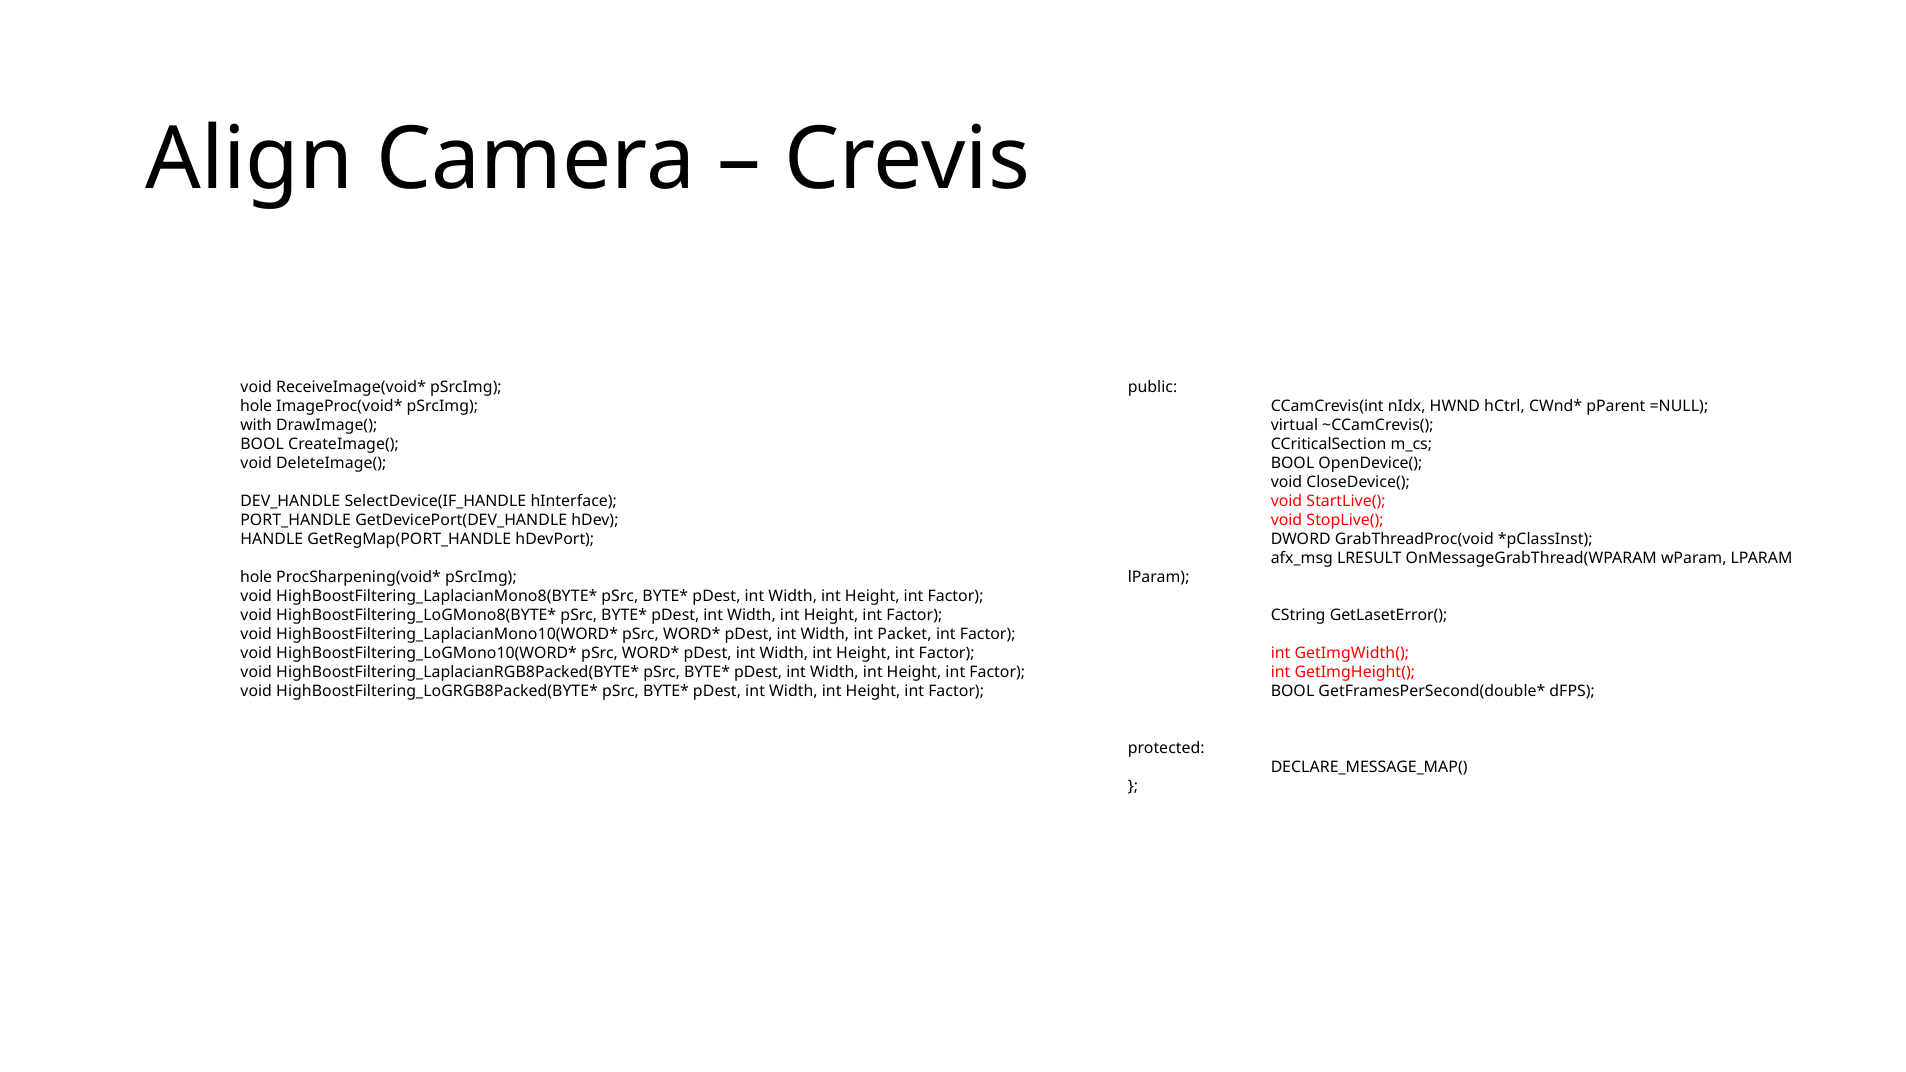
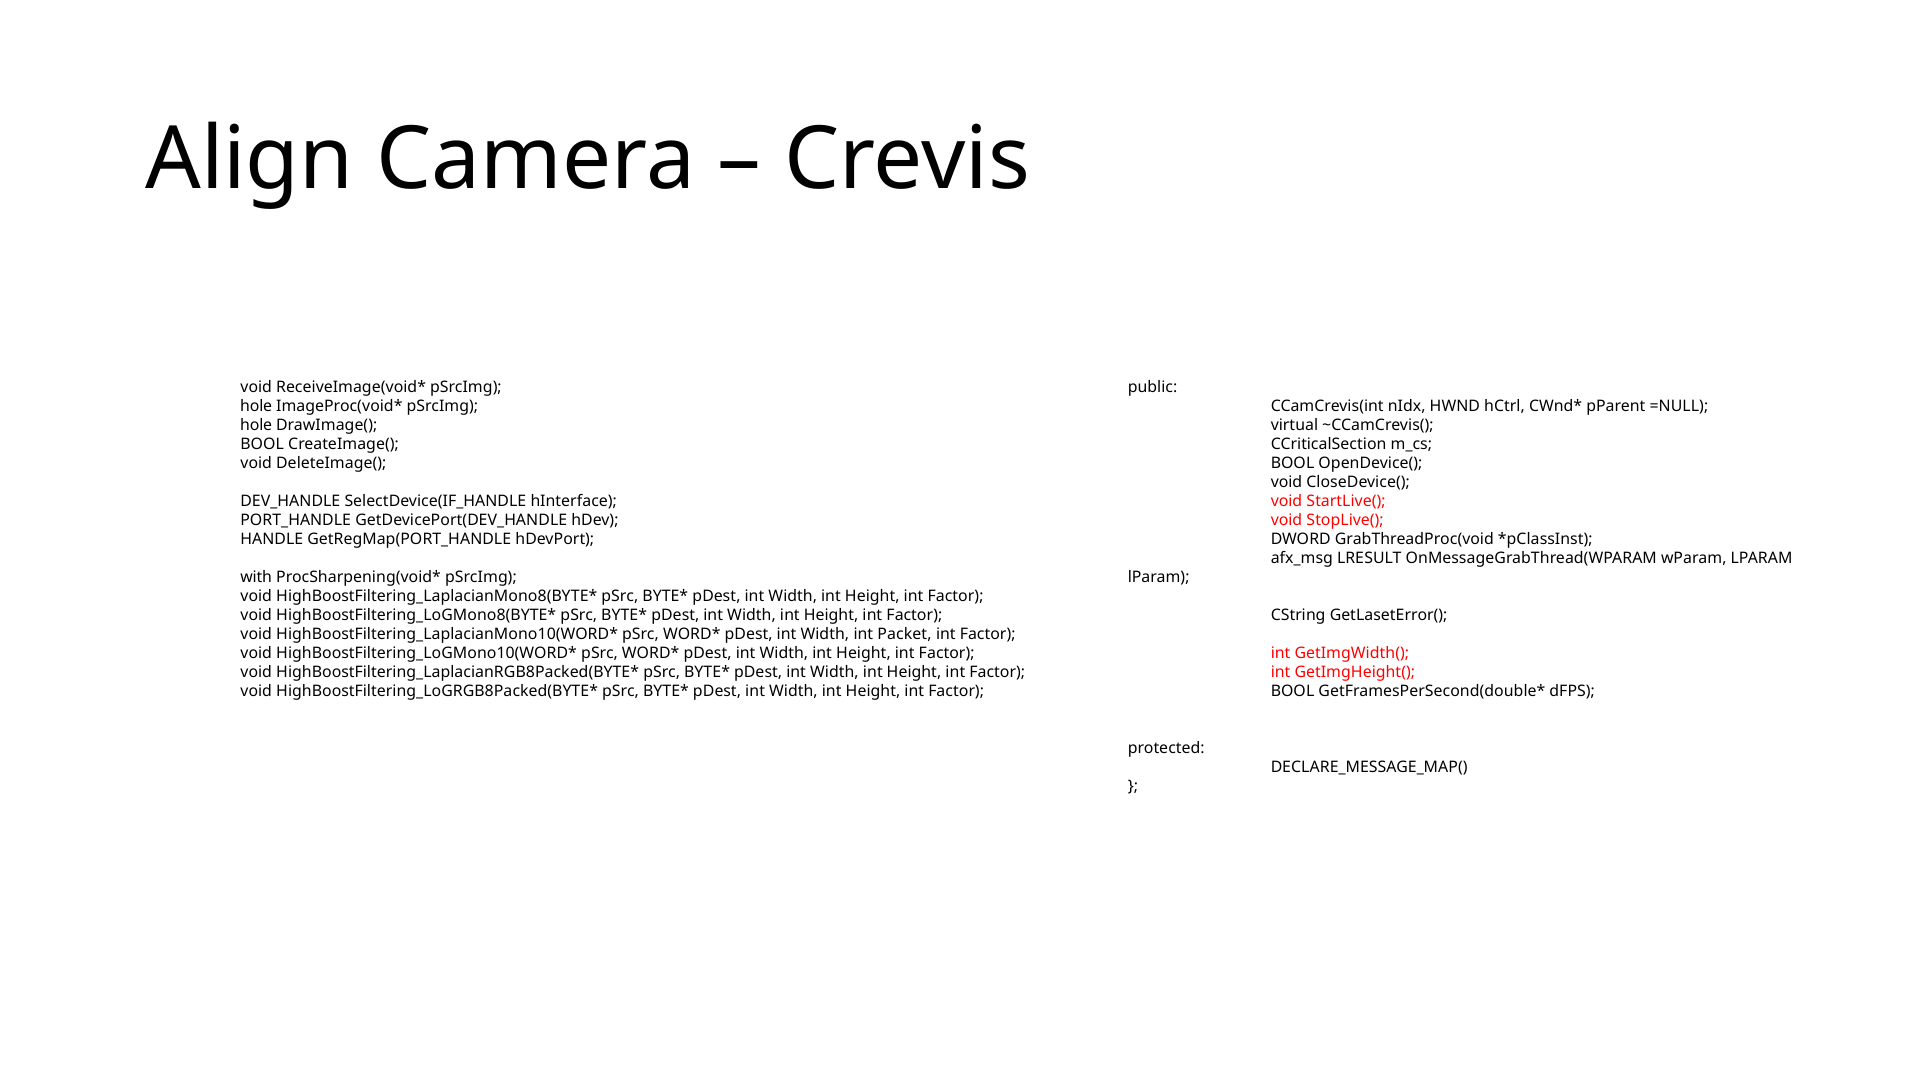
with: with -> hole (256, 425)
hole: hole -> with (256, 577)
